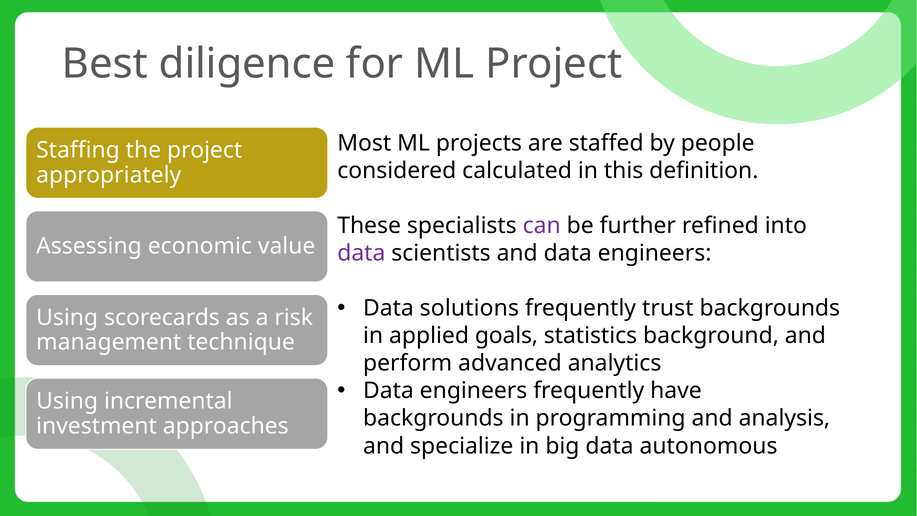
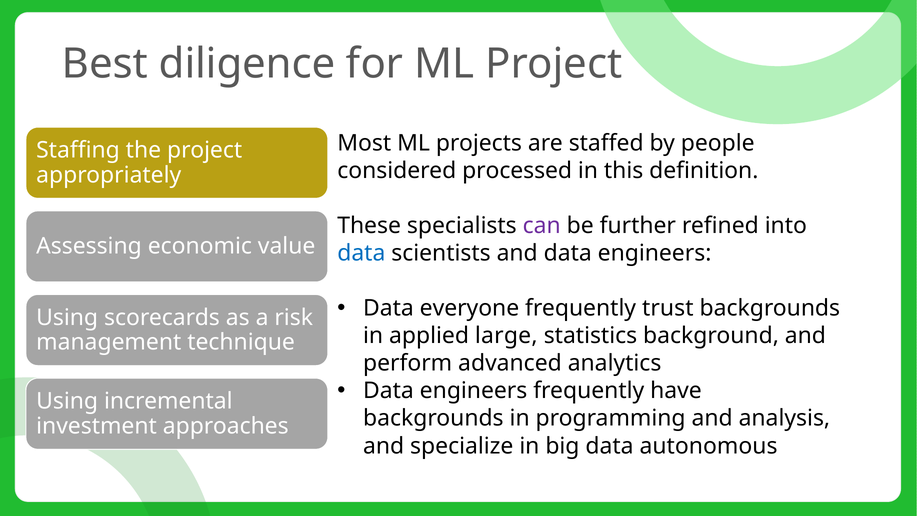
calculated: calculated -> processed (517, 171)
data colour: purple -> blue (361, 253)
solutions: solutions -> everyone (469, 308)
goals: goals -> large (506, 336)
